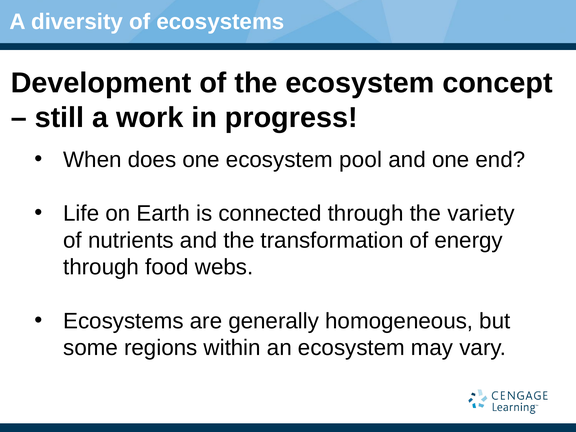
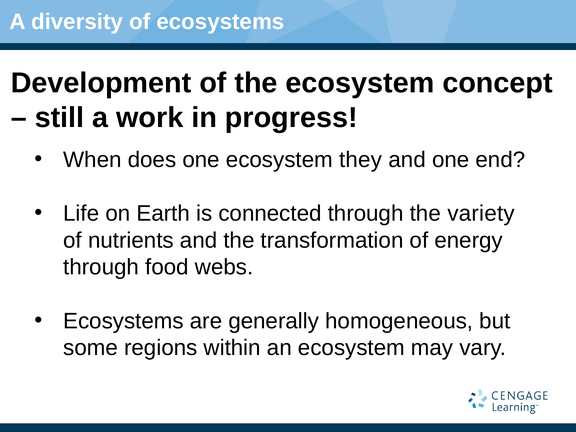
pool: pool -> they (361, 160)
